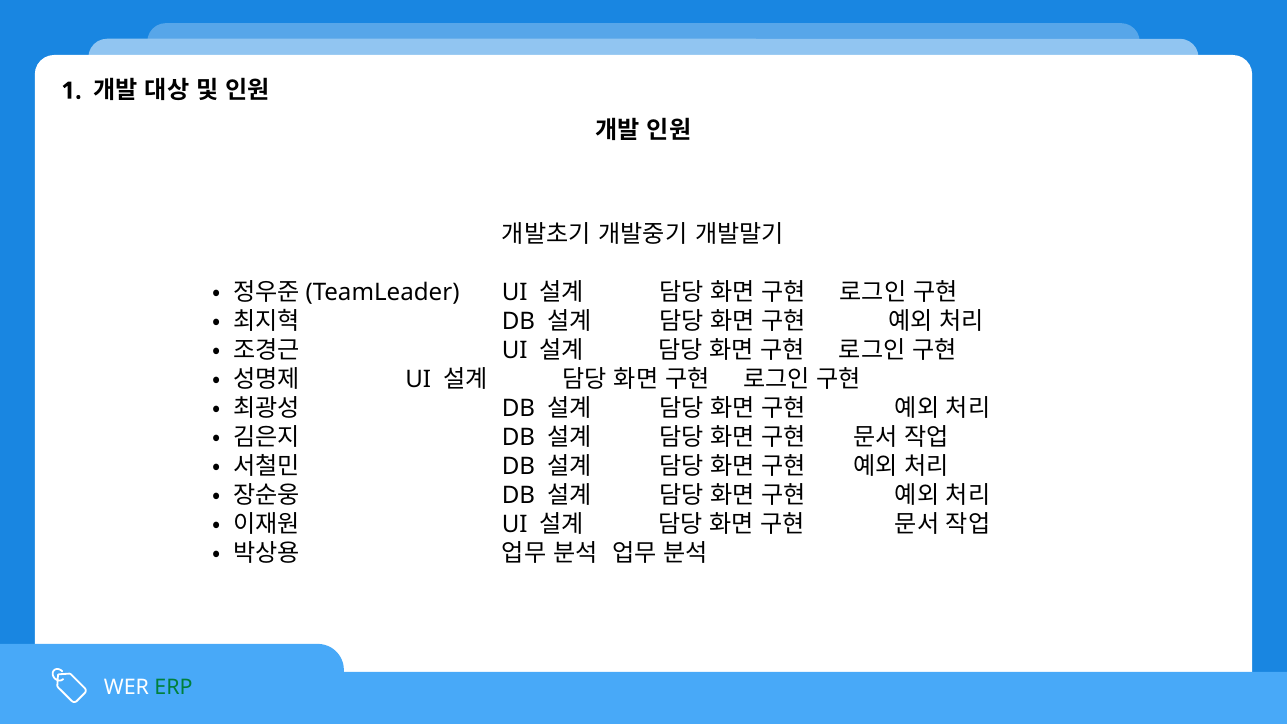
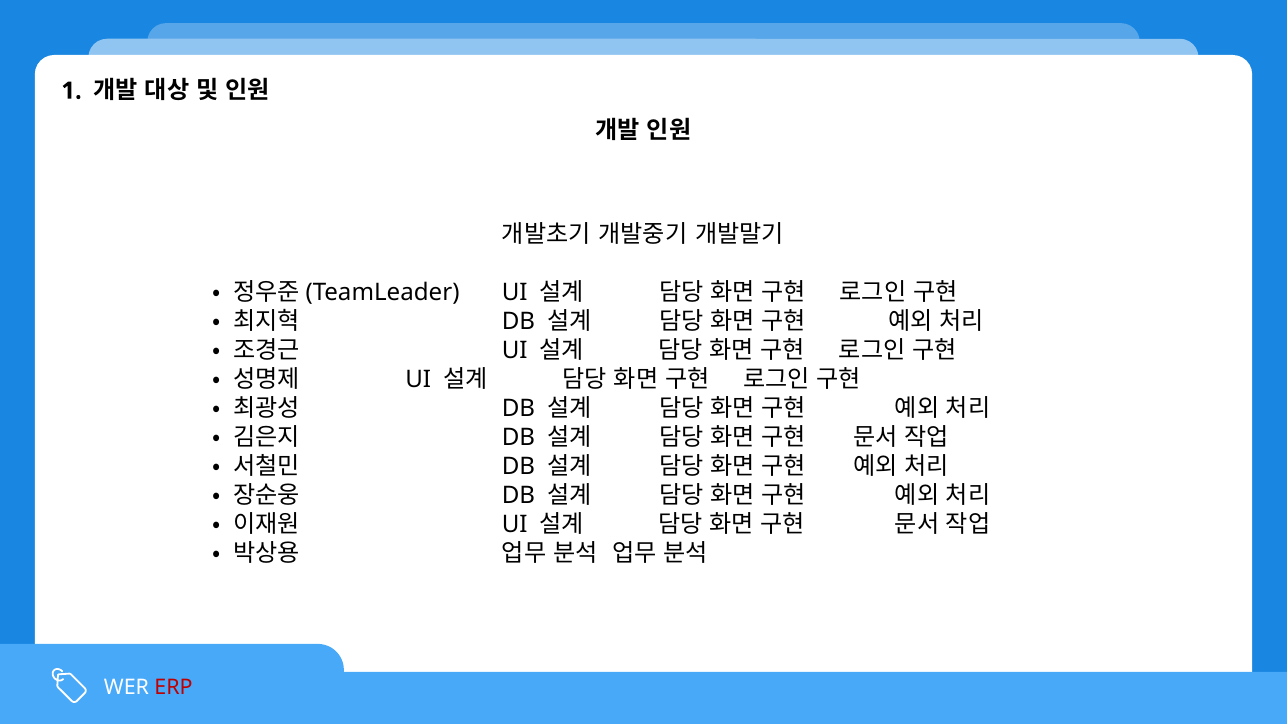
ERP colour: green -> red (174, 687)
